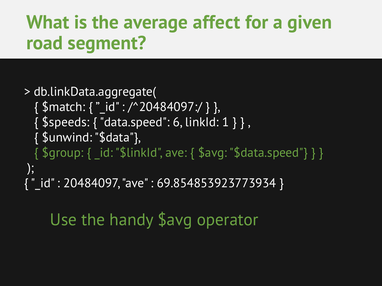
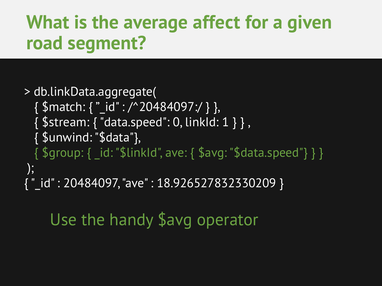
$speeds: $speeds -> $stream (66, 122)
6: 6 -> 0 (178, 122)
69.854853923773934: 69.854853923773934 -> 18.926527832330209 (216, 184)
